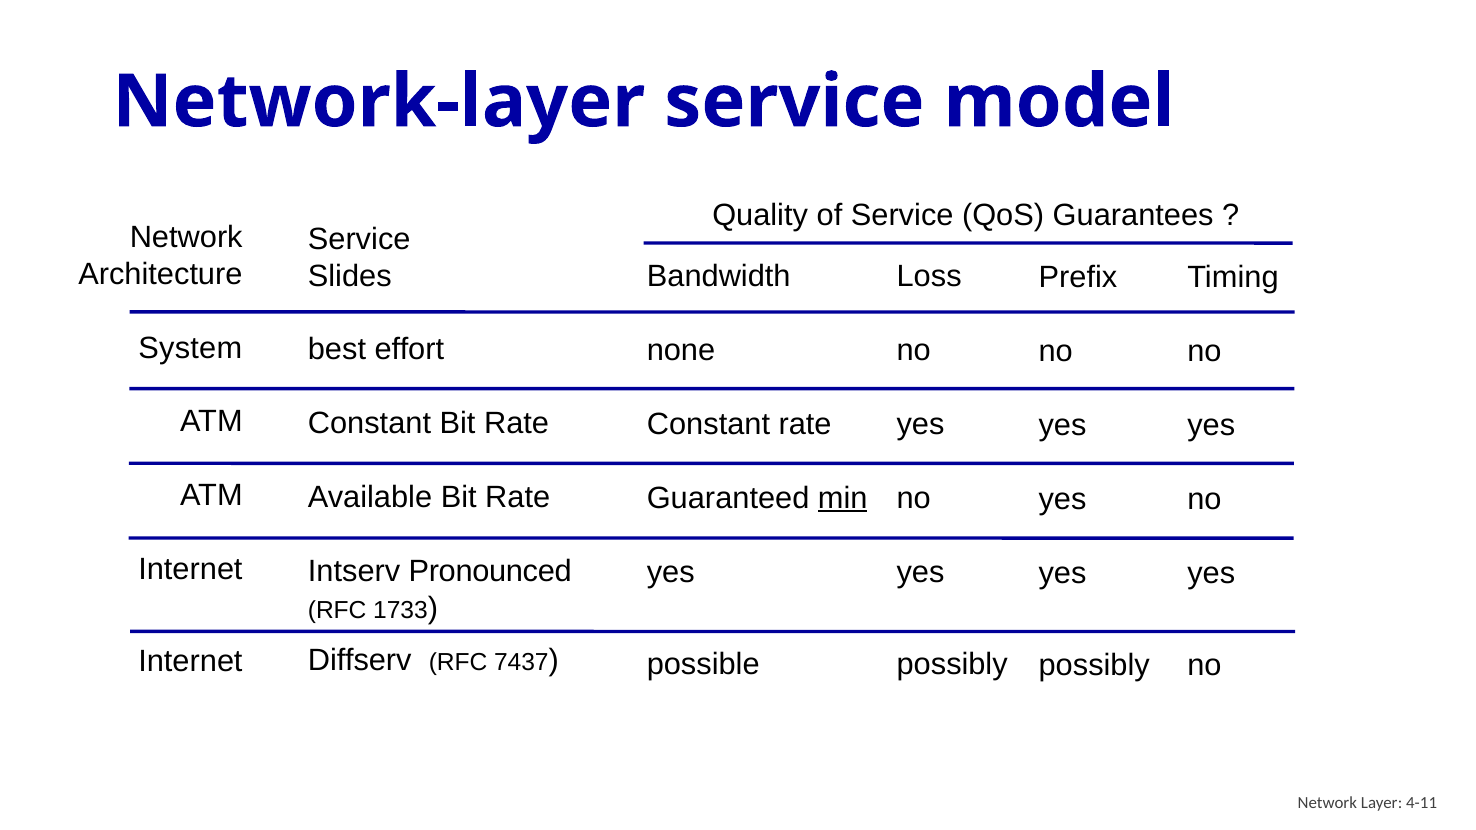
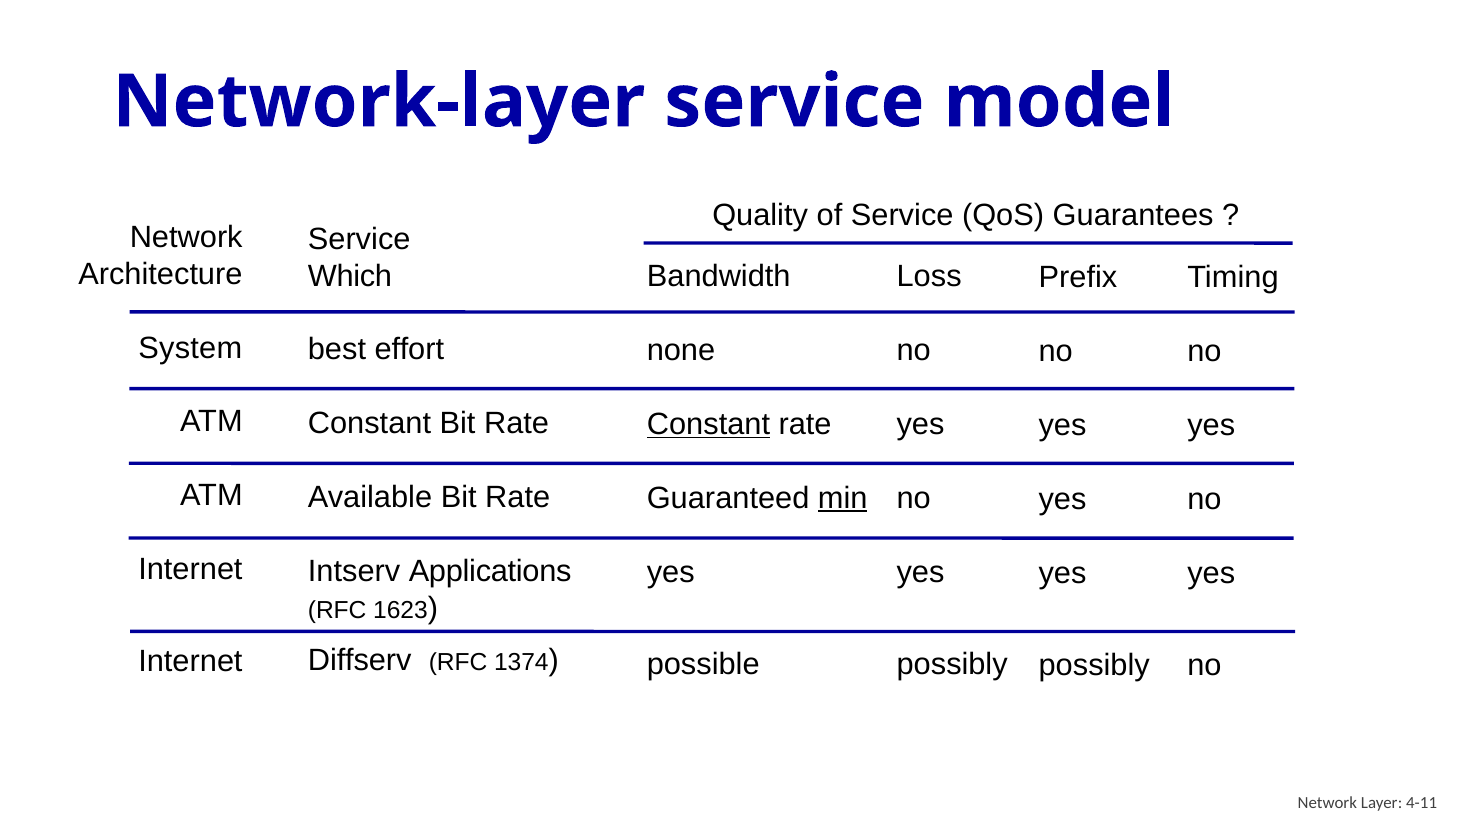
Slides: Slides -> Which (350, 276)
Constant underline: none -> present (708, 424)
Pronounced: Pronounced -> Applications (490, 571)
1733: 1733 -> 1623 (400, 610)
7437: 7437 -> 1374 (521, 663)
